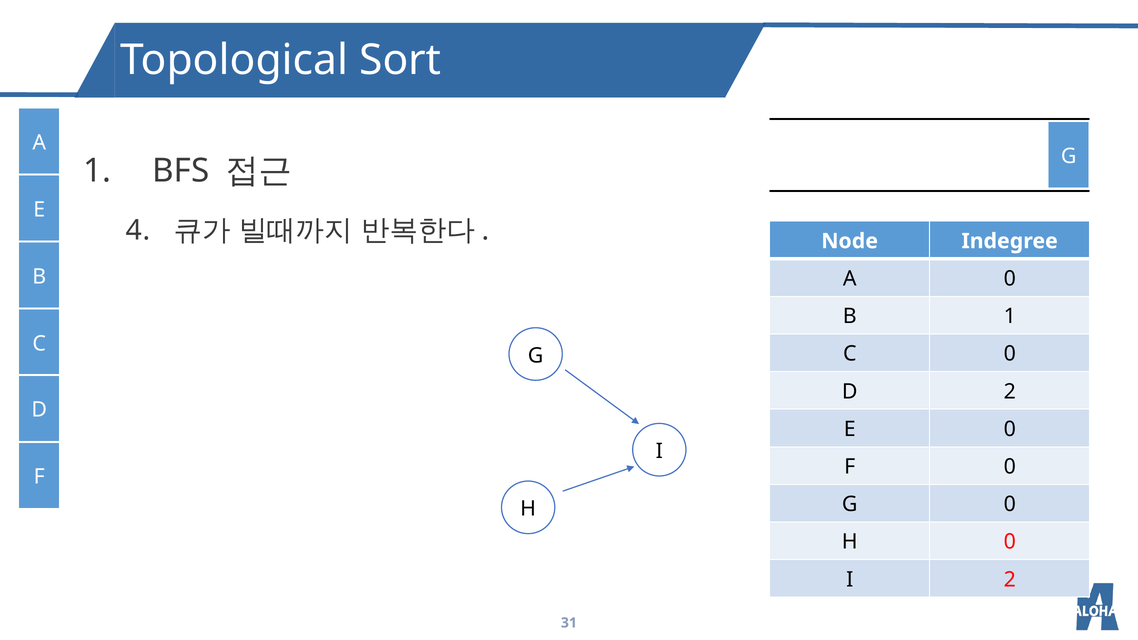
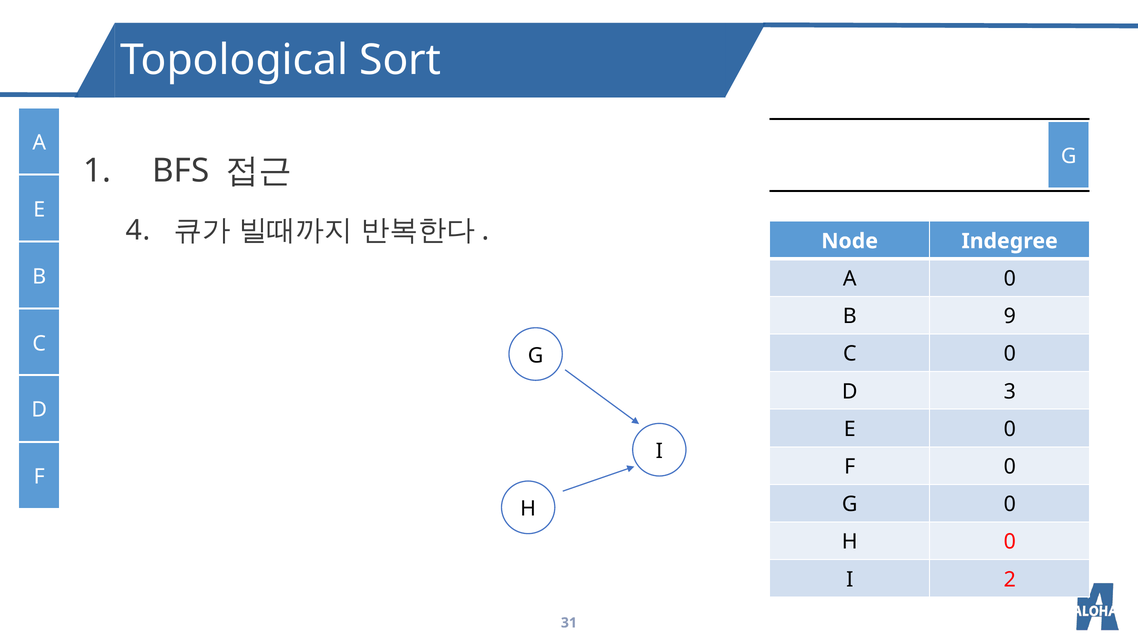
B 1: 1 -> 9 (1010, 316)
D 2: 2 -> 3 (1010, 392)
